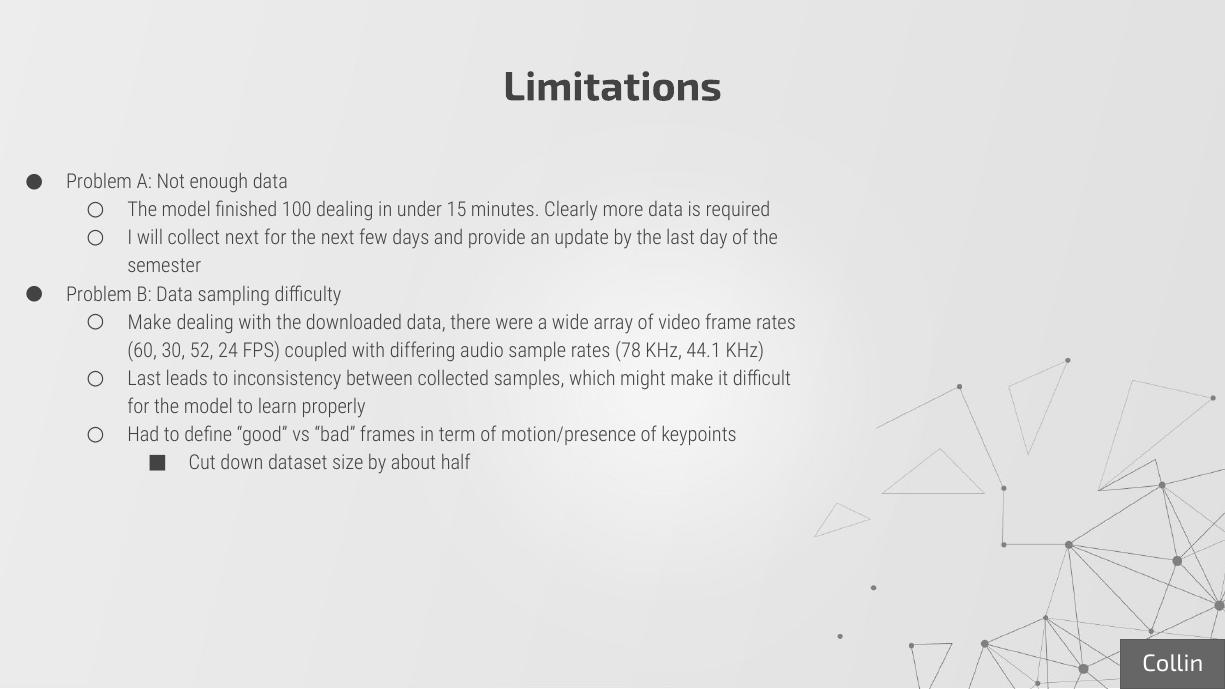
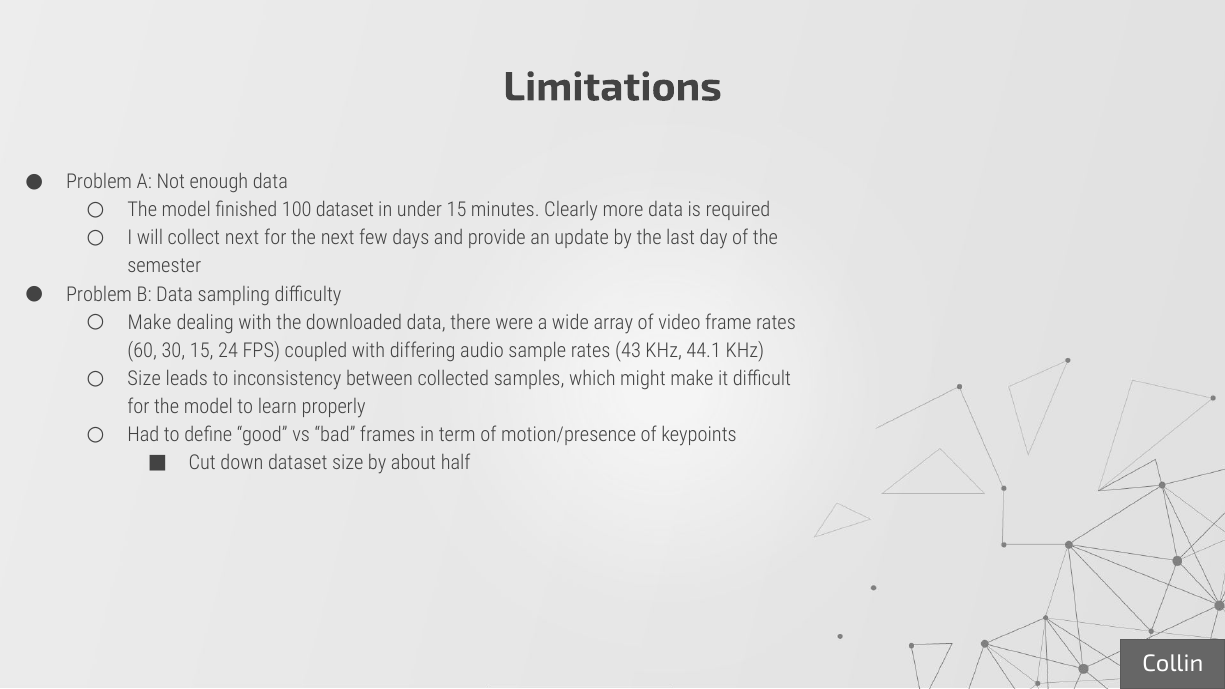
100 dealing: dealing -> dataset (345, 210)
30 52: 52 -> 15 (202, 351)
78: 78 -> 43 (628, 351)
Last: Last -> Size (144, 379)
